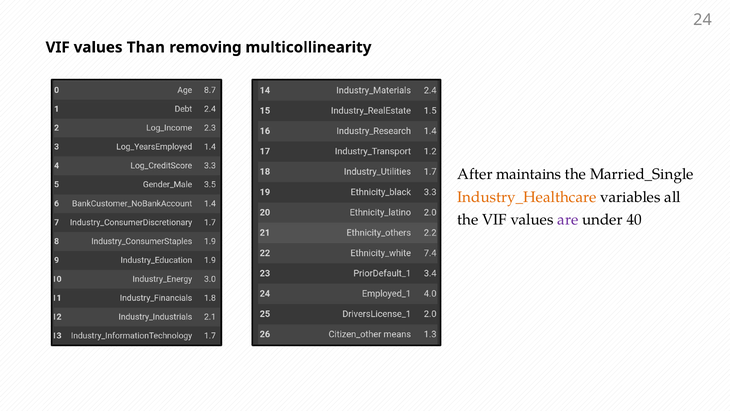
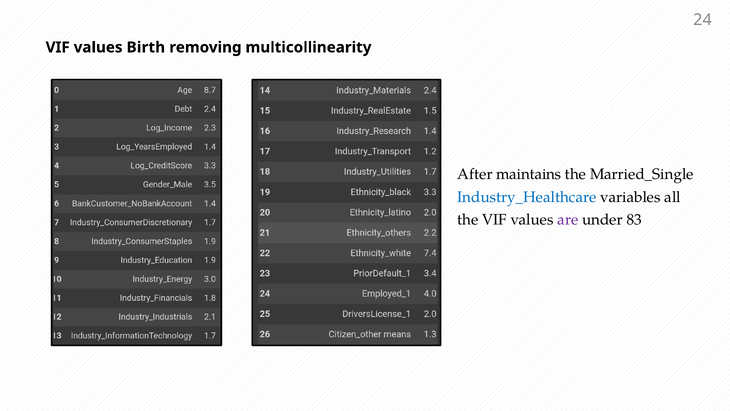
Than: Than -> Birth (146, 47)
Industry_Healthcare colour: orange -> blue (527, 197)
40: 40 -> 83 (634, 220)
